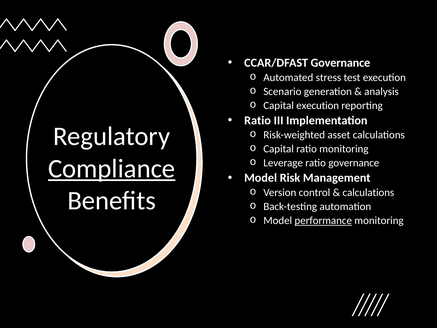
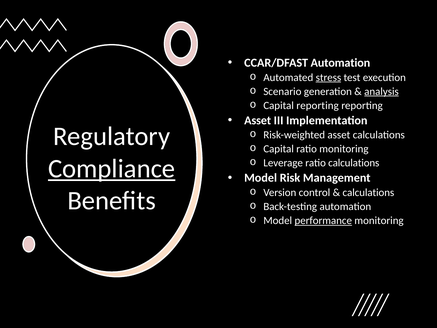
CCAR/DFAST Governance: Governance -> Automation (340, 63)
stress underline: none -> present (328, 77)
analysis underline: none -> present (381, 91)
Capital execution: execution -> reporting (318, 105)
Ratio: Ratio -> Asset (258, 120)
ratio governance: governance -> calculations (354, 163)
